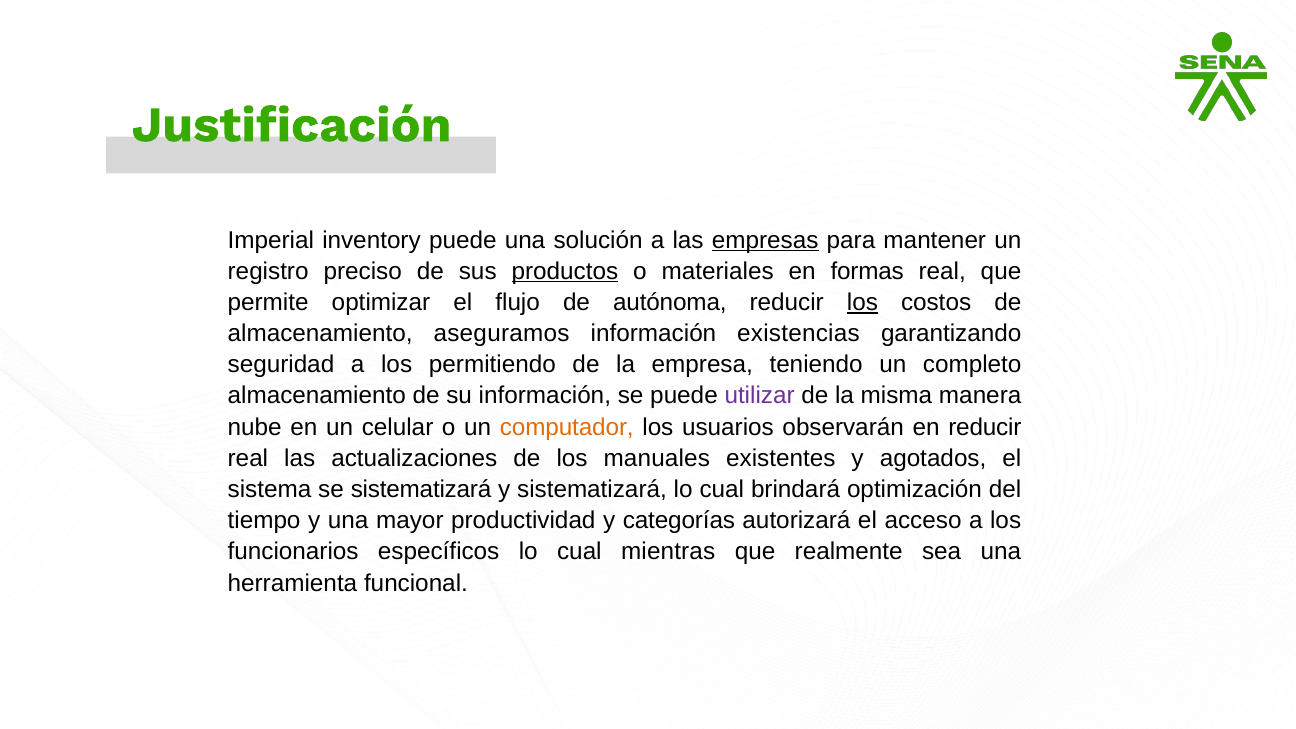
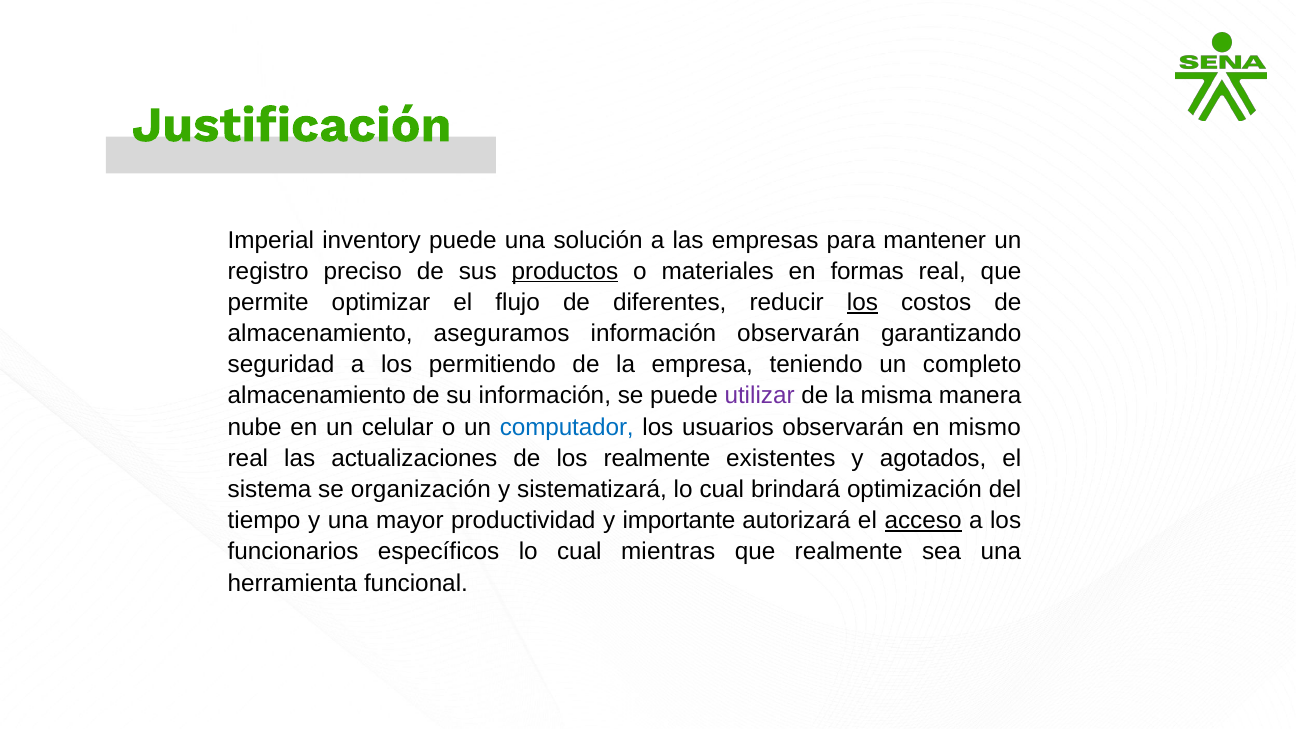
empresas underline: present -> none (765, 240)
autónoma: autónoma -> diferentes (670, 302)
información existencias: existencias -> observarán (799, 334)
computador colour: orange -> blue (567, 427)
en reducir: reducir -> mismo (985, 427)
los manuales: manuales -> realmente (657, 458)
se sistematizará: sistematizará -> organización (421, 490)
categorías: categorías -> importante (679, 521)
acceso underline: none -> present (923, 521)
